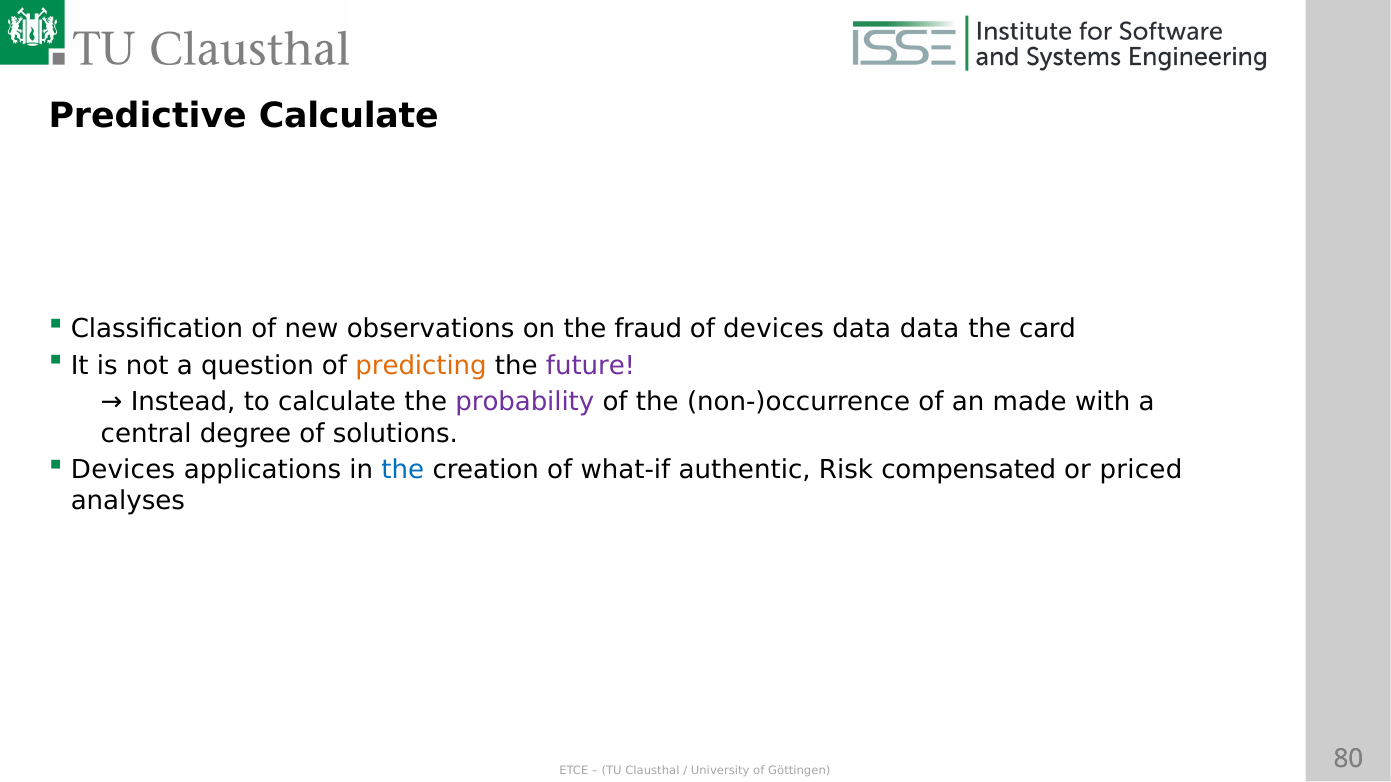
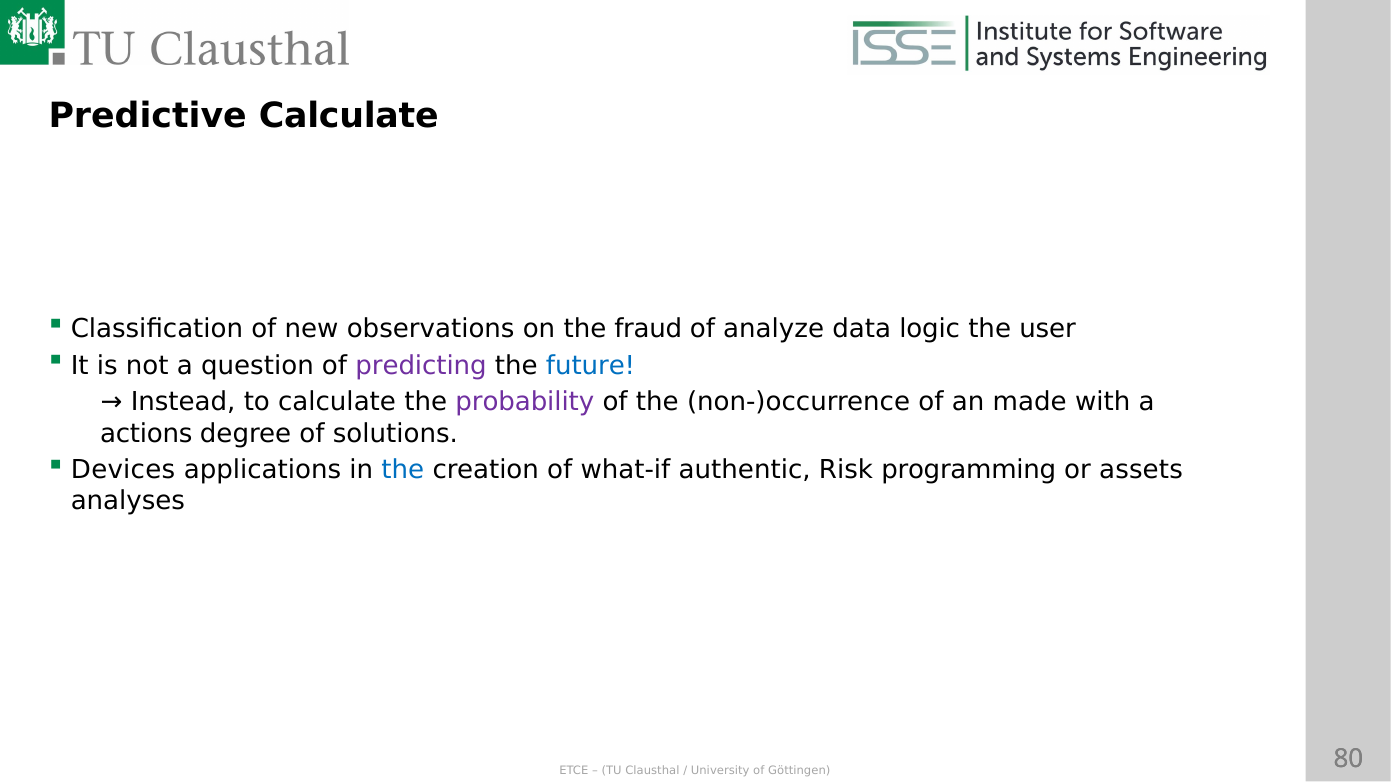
of devices: devices -> analyze (774, 329)
data data: data -> logic (930, 329)
card: card -> user (1048, 329)
predicting colour: orange -> purple (421, 366)
future colour: purple -> blue (591, 366)
central: central -> actions (146, 434)
compensated: compensated -> programming (969, 470)
priced: priced -> assets (1141, 470)
